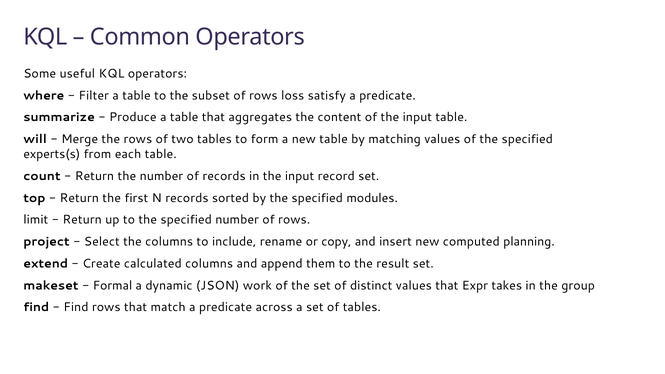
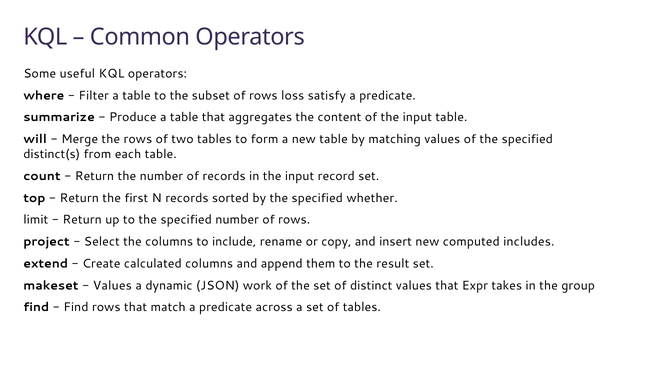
experts(s: experts(s -> distinct(s (52, 154)
modules: modules -> whether (372, 198)
planning: planning -> includes (529, 242)
Formal: Formal -> Values (112, 286)
